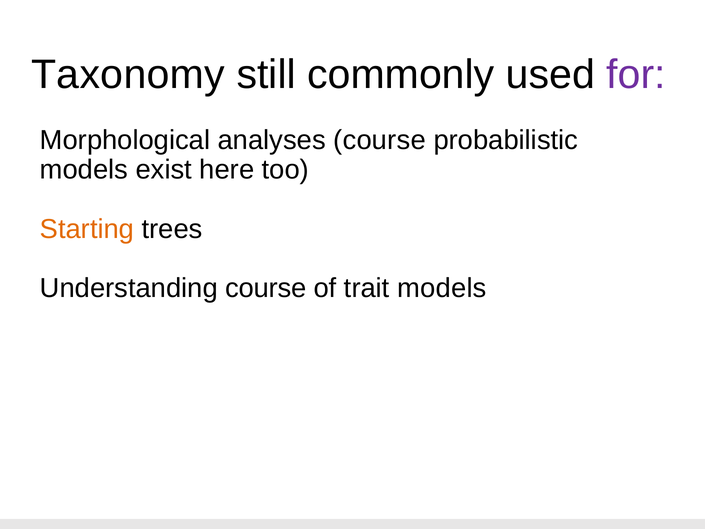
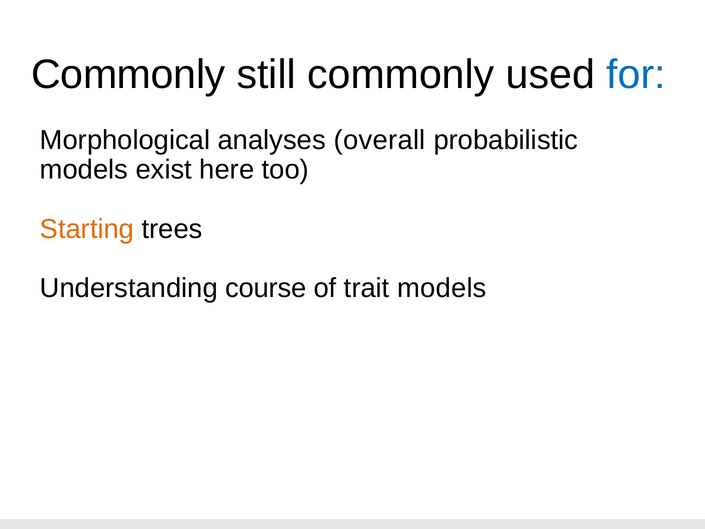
Taxonomy: Taxonomy -> Commonly (128, 75)
for colour: purple -> blue (636, 75)
analyses course: course -> overall (380, 140)
